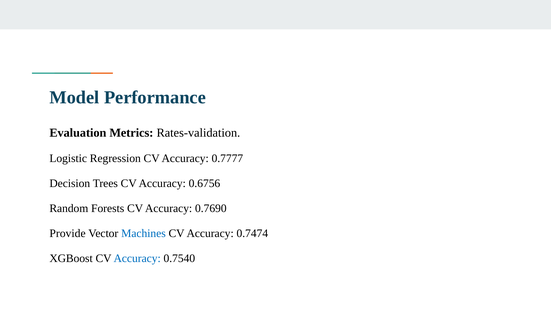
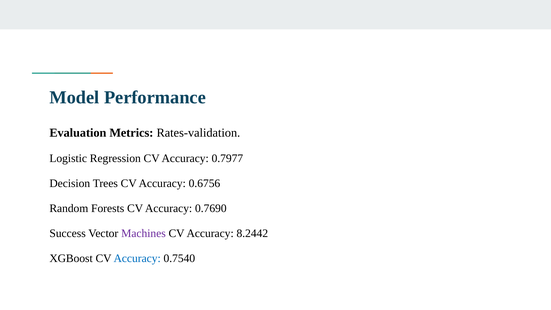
0.7777: 0.7777 -> 0.7977 (227, 158)
Provide: Provide -> Success (68, 233)
Machines colour: blue -> purple (143, 233)
0.7474: 0.7474 -> 8.2442 (252, 233)
